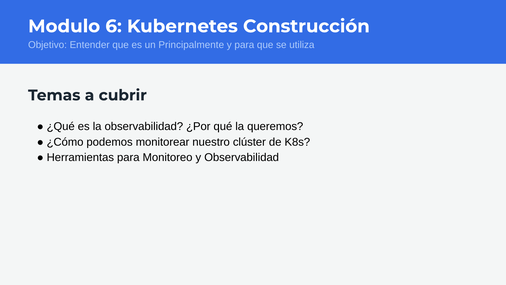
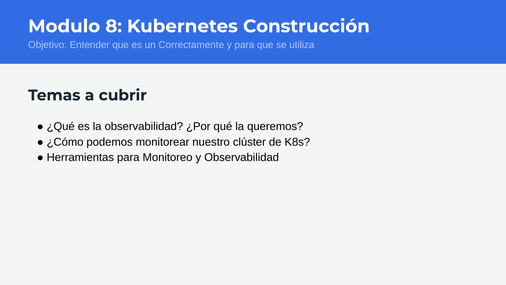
6: 6 -> 8 (114, 26)
Principalmente: Principalmente -> Correctamente (191, 45)
